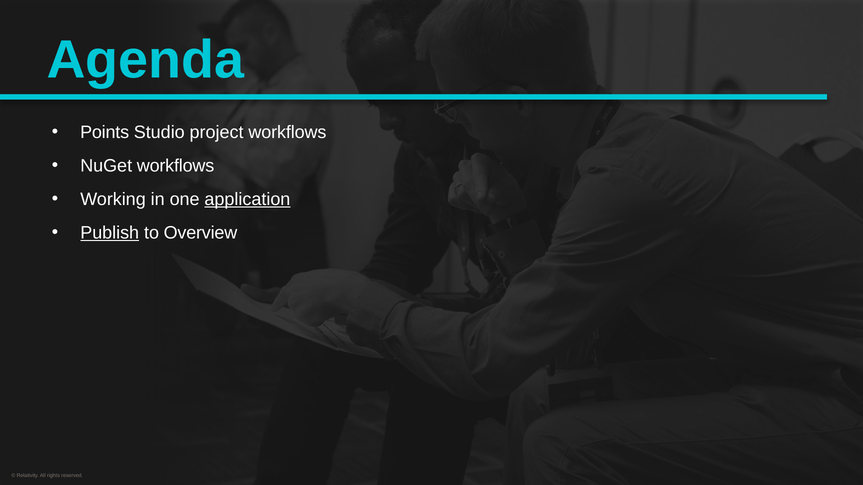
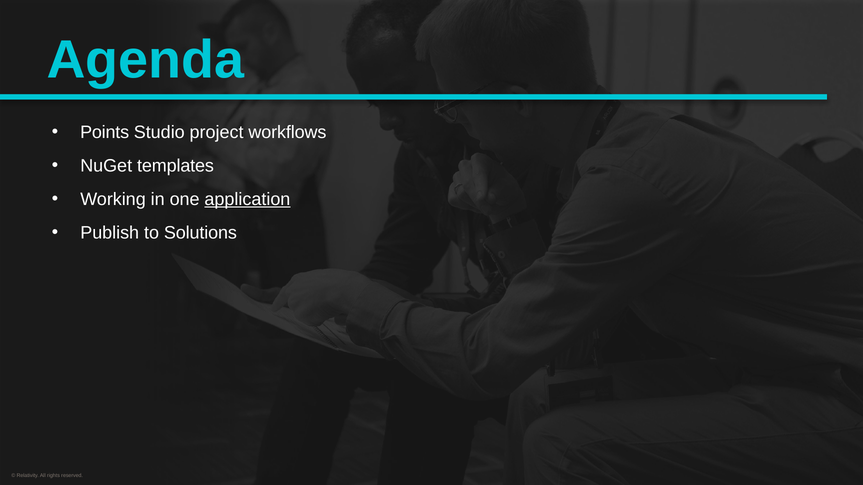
NuGet workflows: workflows -> templates (176, 166)
Publish underline: present -> none (110, 233)
Overview: Overview -> Solutions (200, 233)
